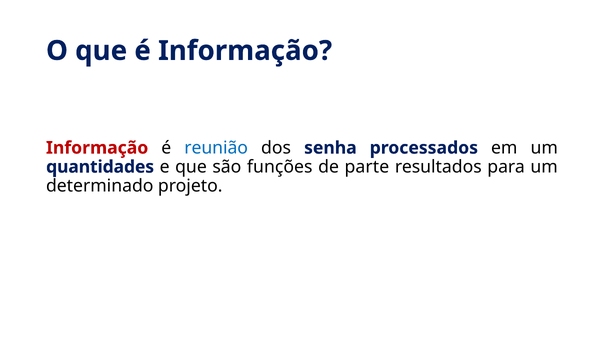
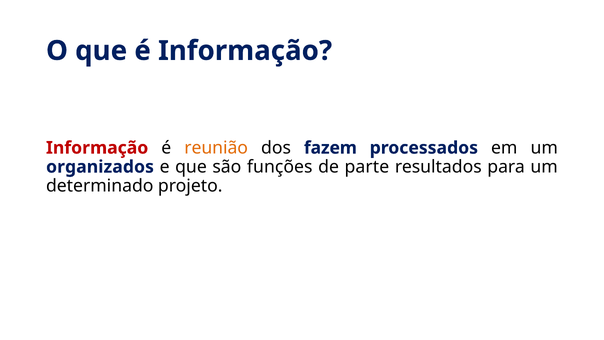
reunião colour: blue -> orange (216, 148)
senha: senha -> fazem (330, 148)
quantidades: quantidades -> organizados (100, 167)
